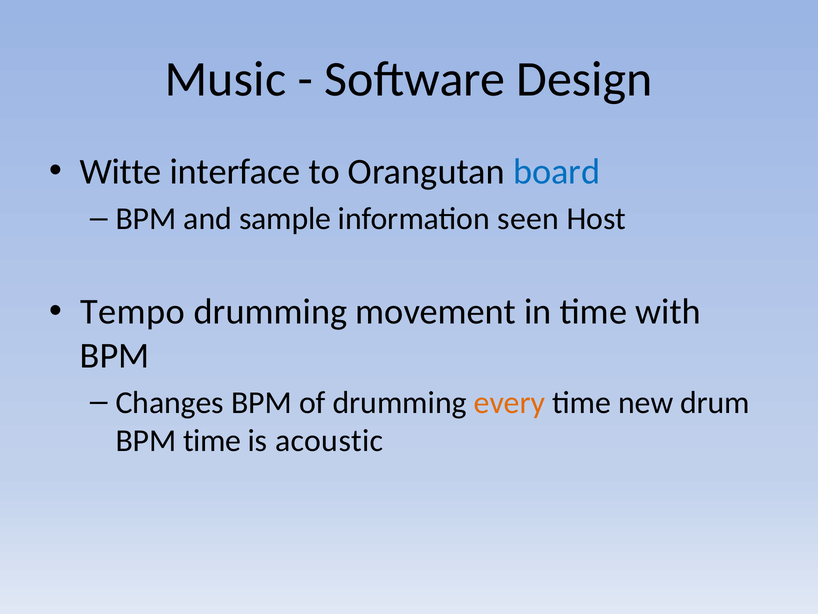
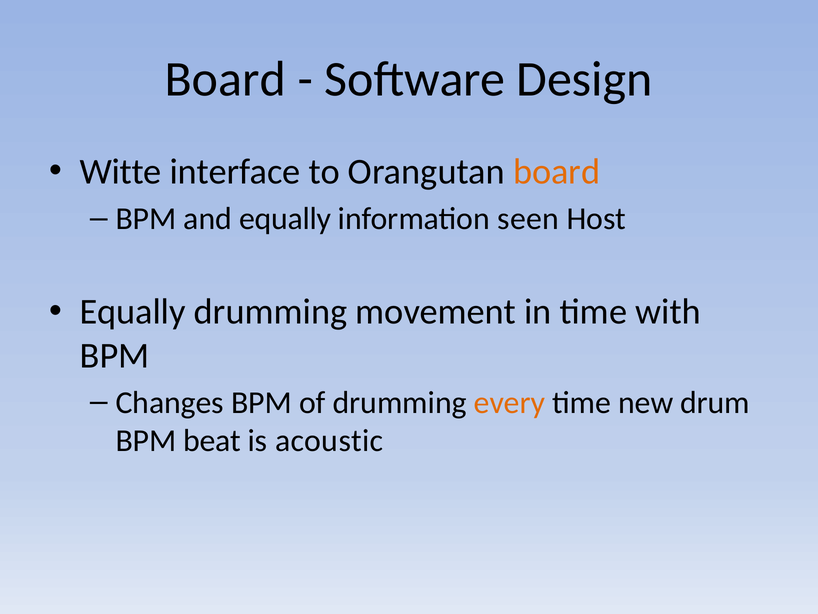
Music: Music -> Board (225, 79)
board colour: blue -> orange (557, 172)
and sample: sample -> equally (285, 219)
Tempo: Tempo -> Equally (133, 312)
BPM time: time -> beat (212, 440)
